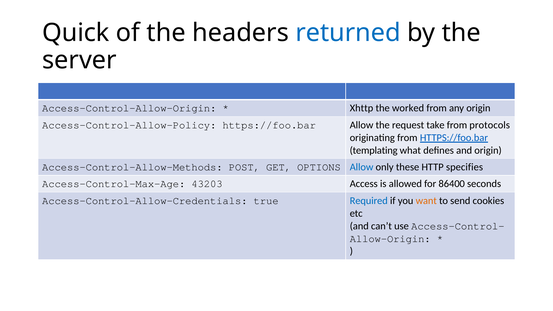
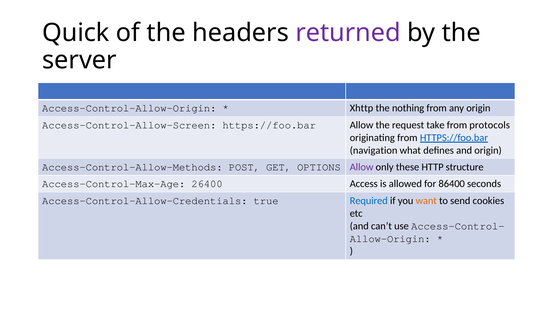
returned colour: blue -> purple (348, 33)
worked: worked -> nothing (408, 108)
Access-Control-Allow-Policy: Access-Control-Allow-Policy -> Access-Control-Allow-Screen (129, 125)
templating: templating -> navigation (374, 150)
Allow colour: blue -> purple (362, 167)
specifies: specifies -> structure (465, 167)
43203: 43203 -> 26400 (207, 184)
